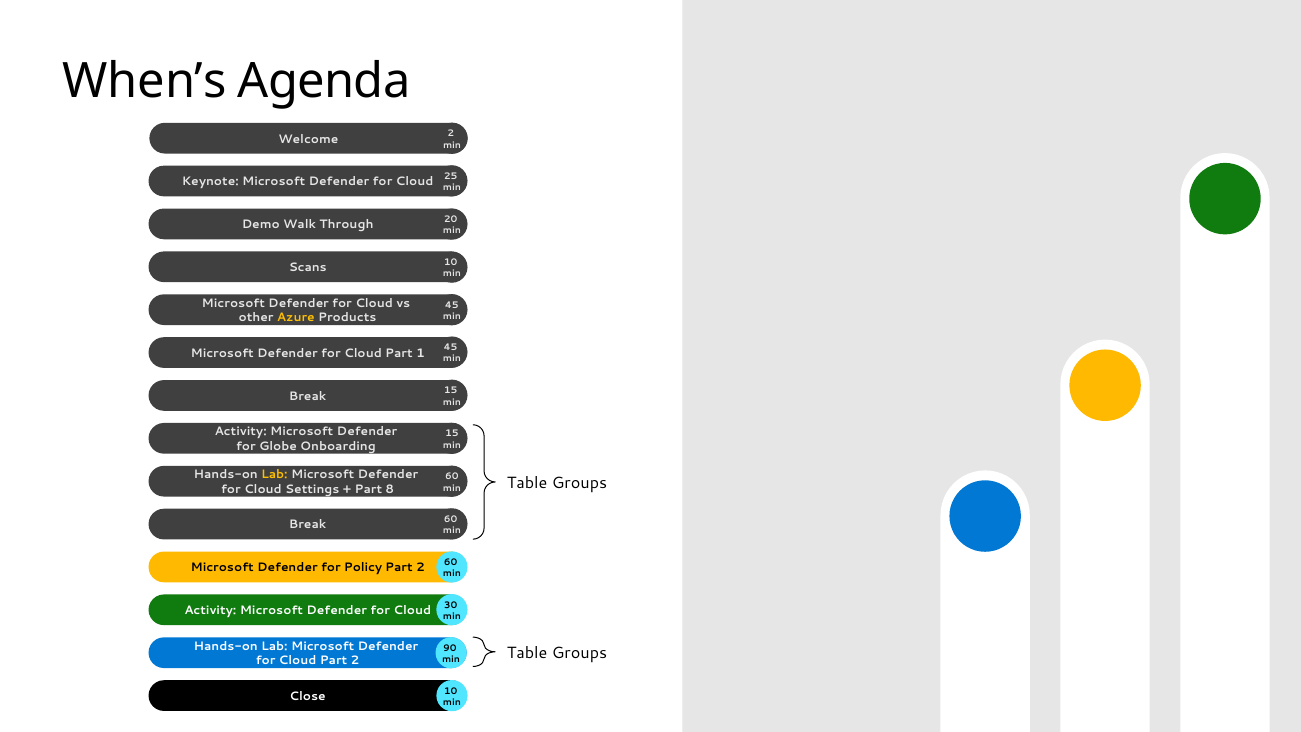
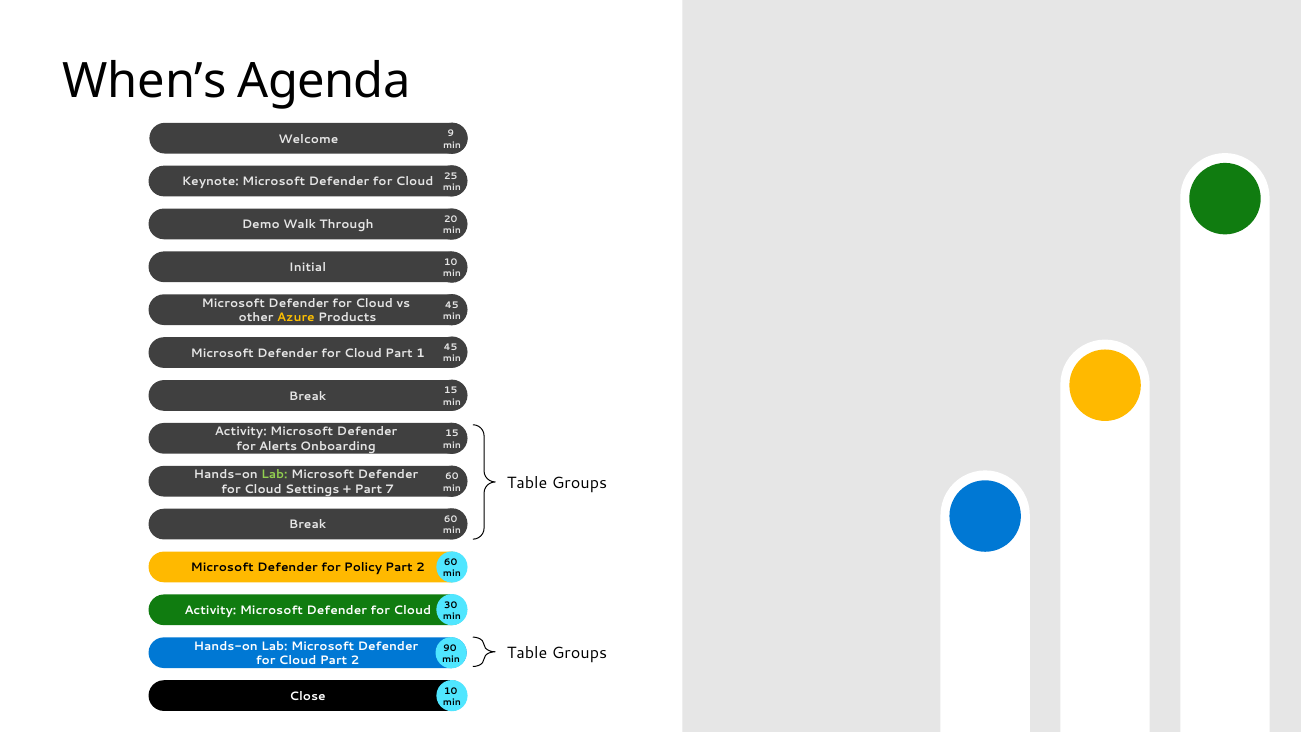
Welcome 2: 2 -> 9 (451, 134)
Scans: Scans -> Initial (308, 268)
Globe: Globe -> Alerts (278, 446)
Lab colour: yellow -> light green (274, 475)
8: 8 -> 7 (390, 489)
